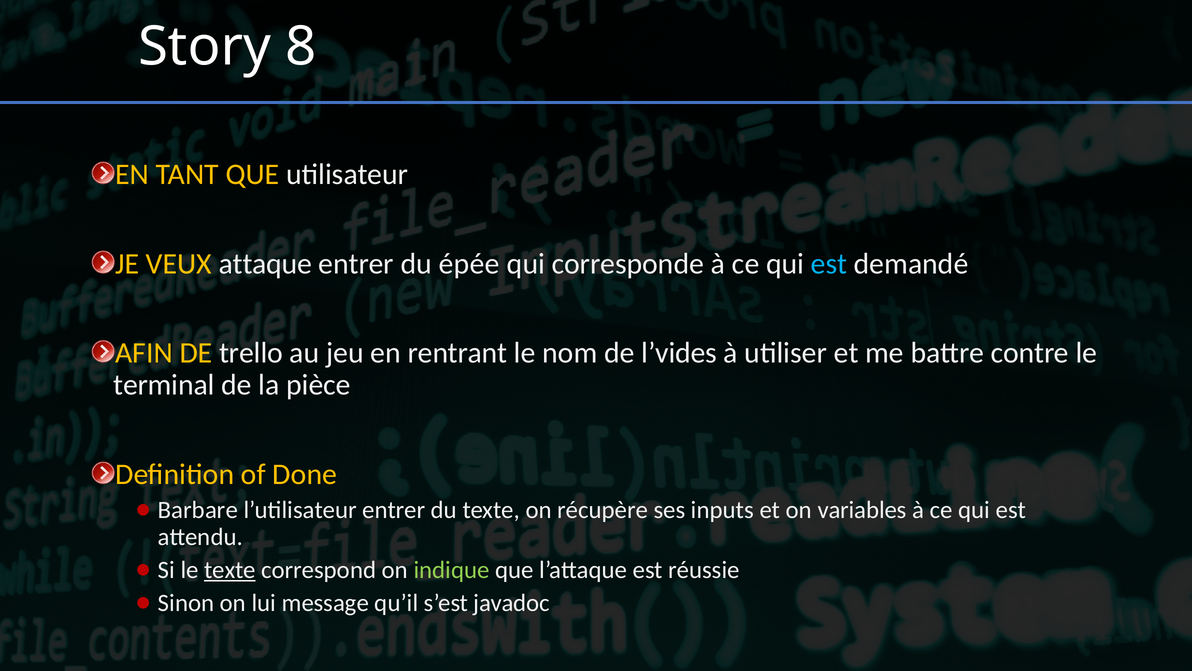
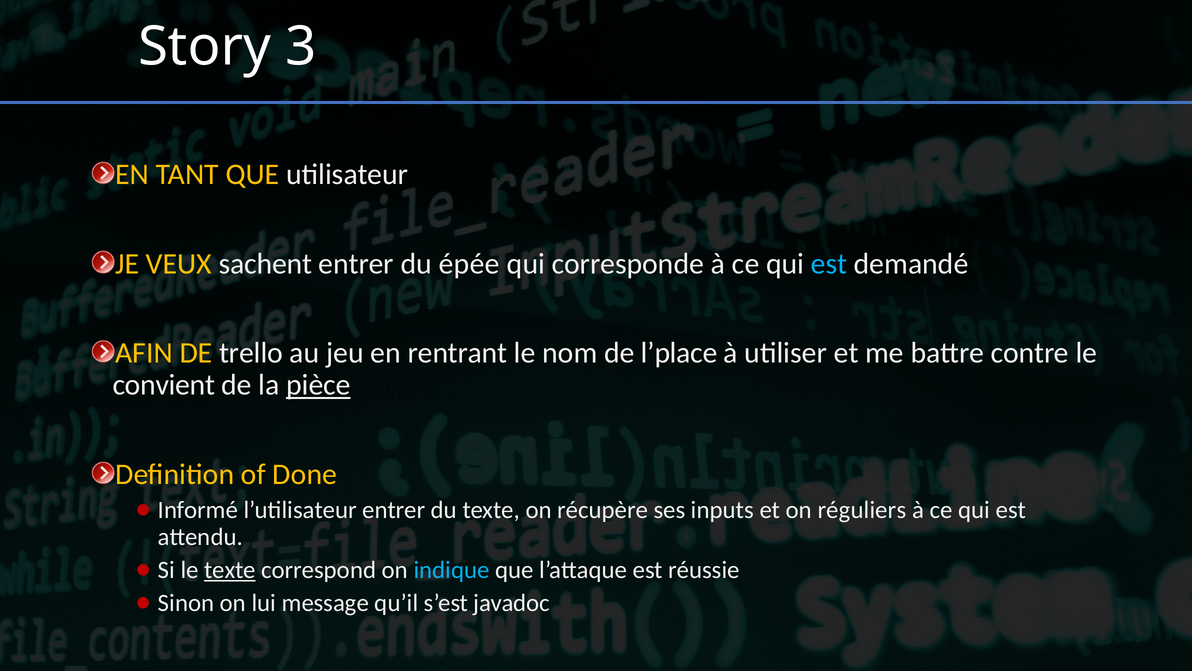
8: 8 -> 3 (301, 47)
attaque: attaque -> sachent (265, 263)
l’vides: l’vides -> l’place (679, 353)
terminal: terminal -> convient (164, 385)
pièce underline: none -> present (318, 385)
Barbare: Barbare -> Informé (198, 510)
variables: variables -> réguliers (862, 510)
indique colour: light green -> light blue (452, 570)
